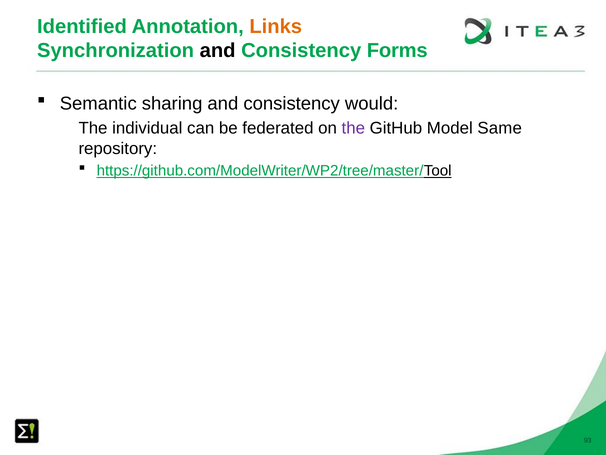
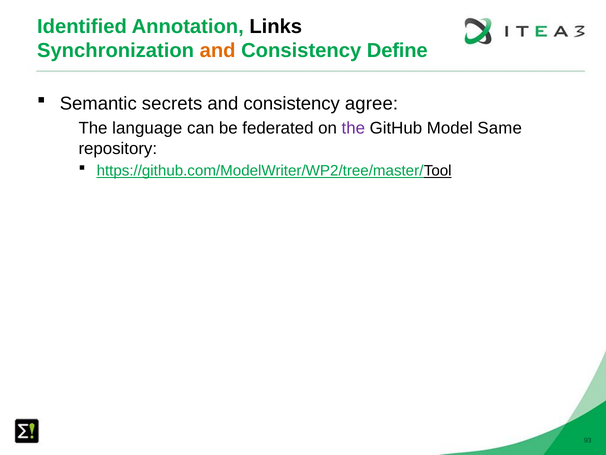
Links colour: orange -> black (276, 26)
and colour: black -> orange (218, 51)
Forms: Forms -> Define (397, 51)
sharing: sharing -> secrets (172, 104)
would: would -> agree (372, 104)
individual: individual -> language (147, 128)
